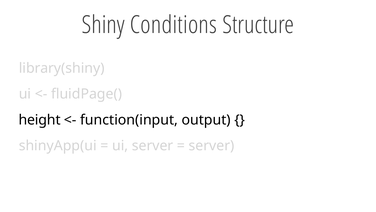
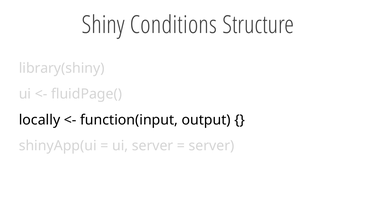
height: height -> locally (39, 120)
